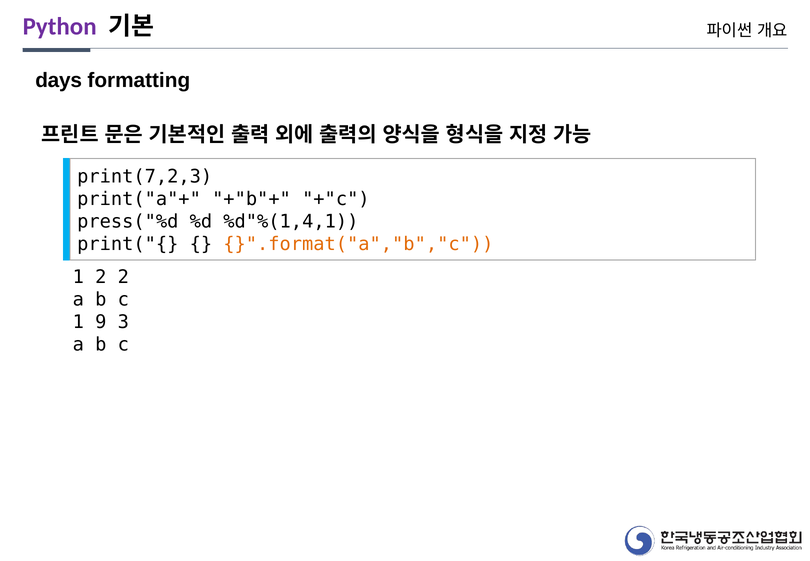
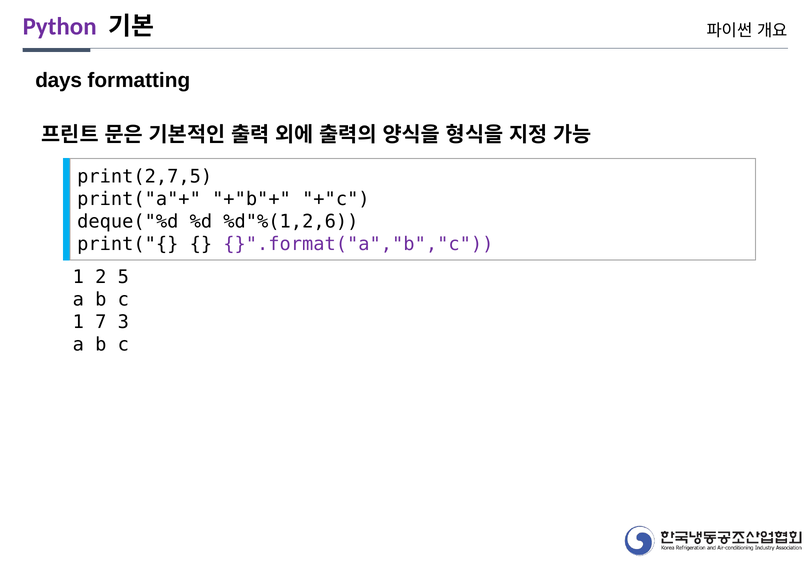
print(7,2,3: print(7,2,3 -> print(2,7,5 (145, 177)
press("%d: press("%d -> deque("%d (128, 222)
%d"%(1,4,1: %d"%(1,4,1 -> %d"%(1,2,6 (291, 222)
}".format("a","b","c colour: orange -> purple (358, 244)
2 2: 2 -> 5 (123, 277)
9: 9 -> 7 (101, 322)
